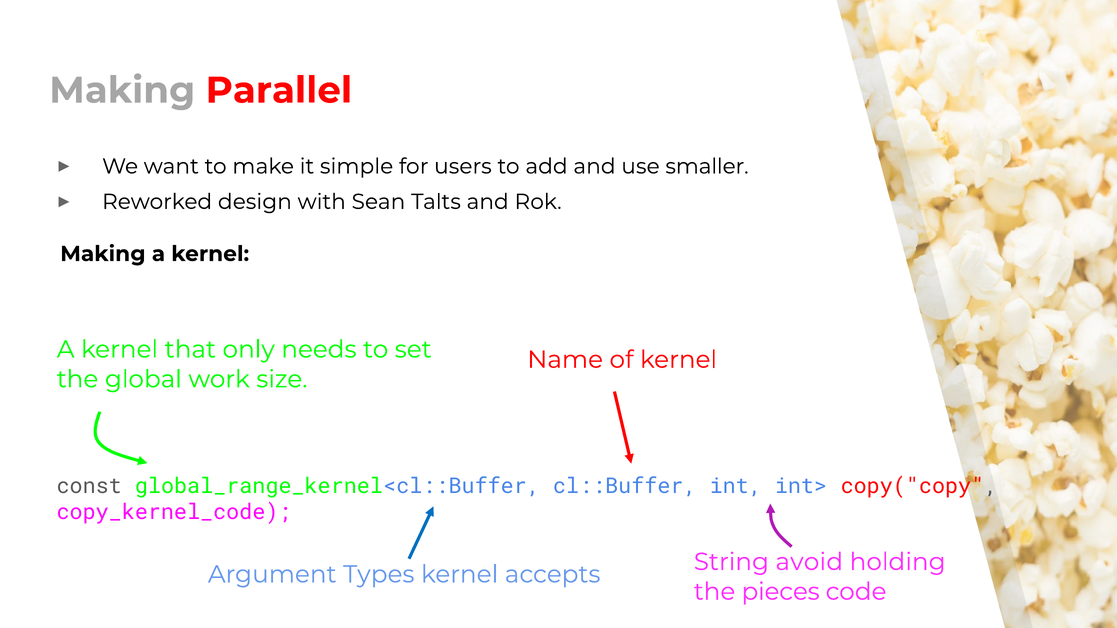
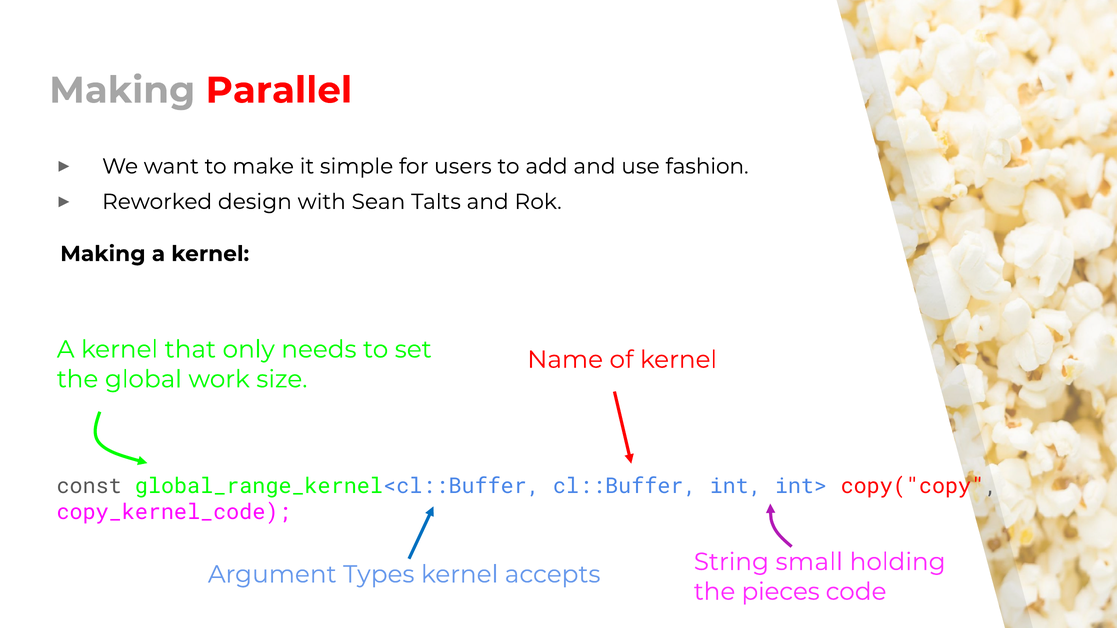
smaller: smaller -> fashion (707, 166)
avoid: avoid -> small (809, 562)
